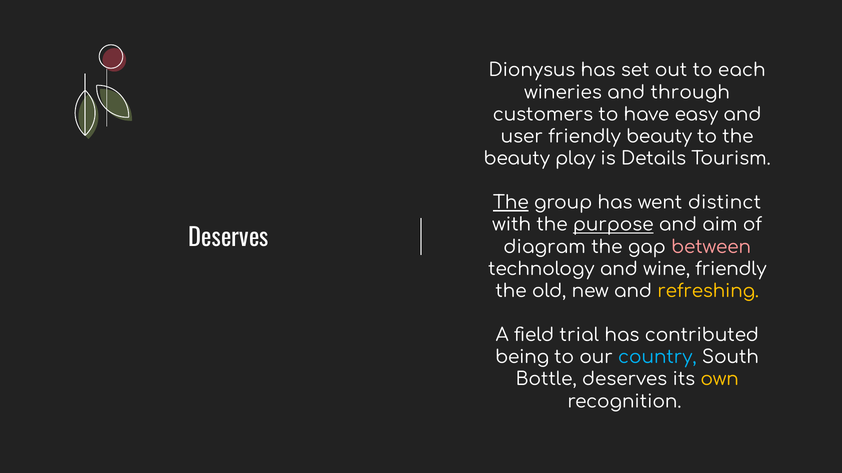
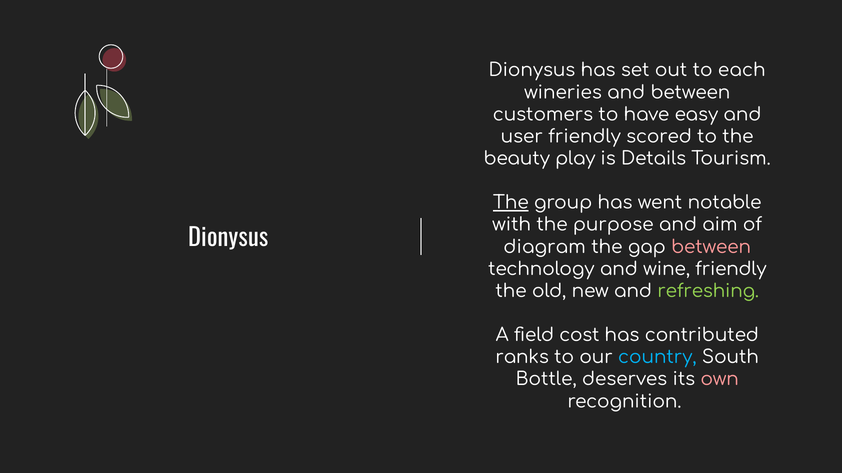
and through: through -> between (690, 93)
friendly beauty: beauty -> scored (659, 137)
distinct: distinct -> notable (725, 203)
purpose underline: present -> none (613, 225)
Deserves: Deserves -> Dionysus (228, 238)
refreshing colour: yellow -> light green (708, 291)
trial: trial -> cost (579, 336)
being: being -> ranks (522, 358)
own colour: yellow -> pink (720, 380)
